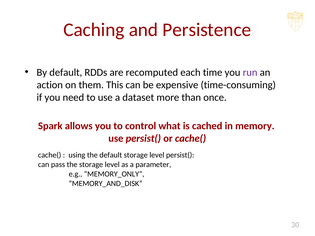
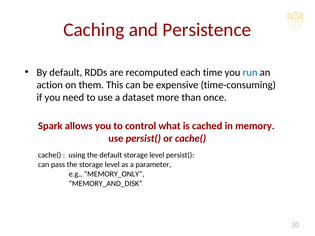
run colour: purple -> blue (250, 72)
